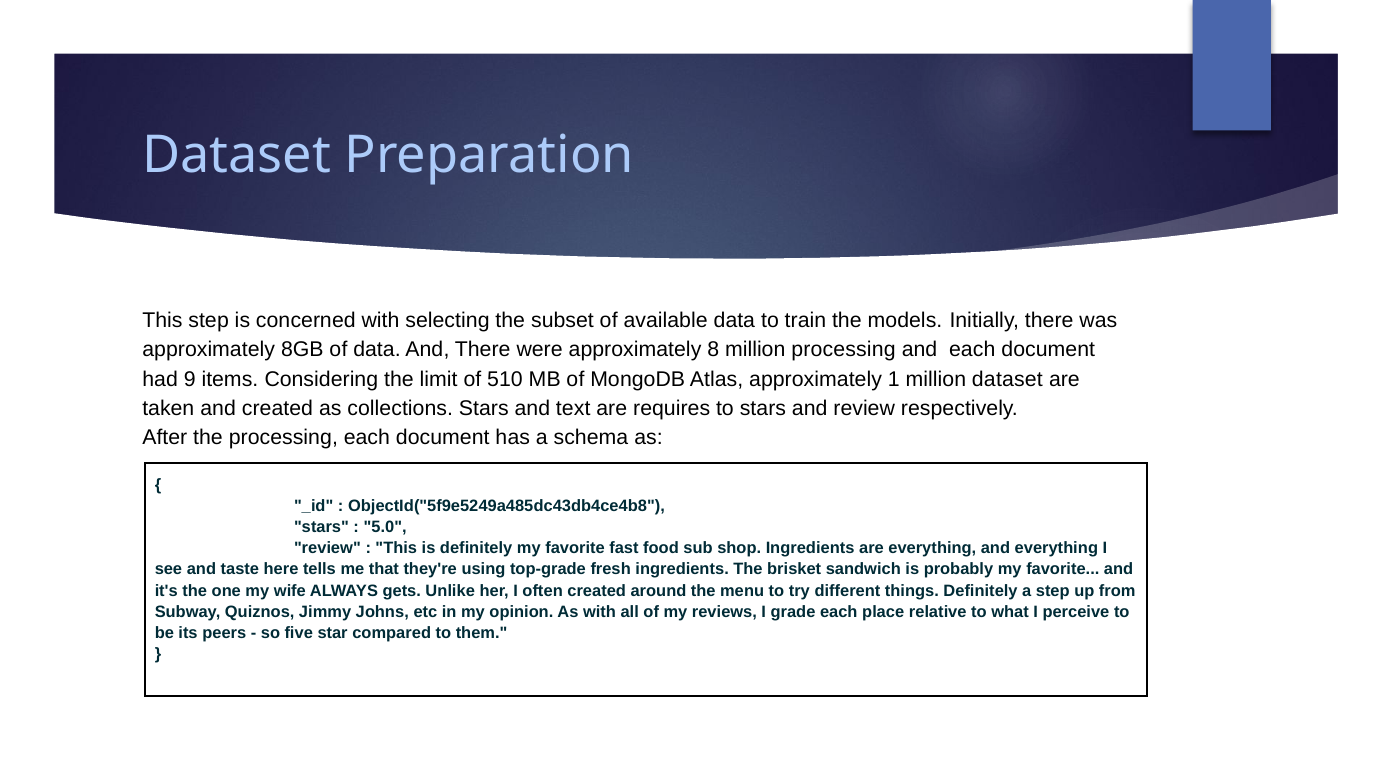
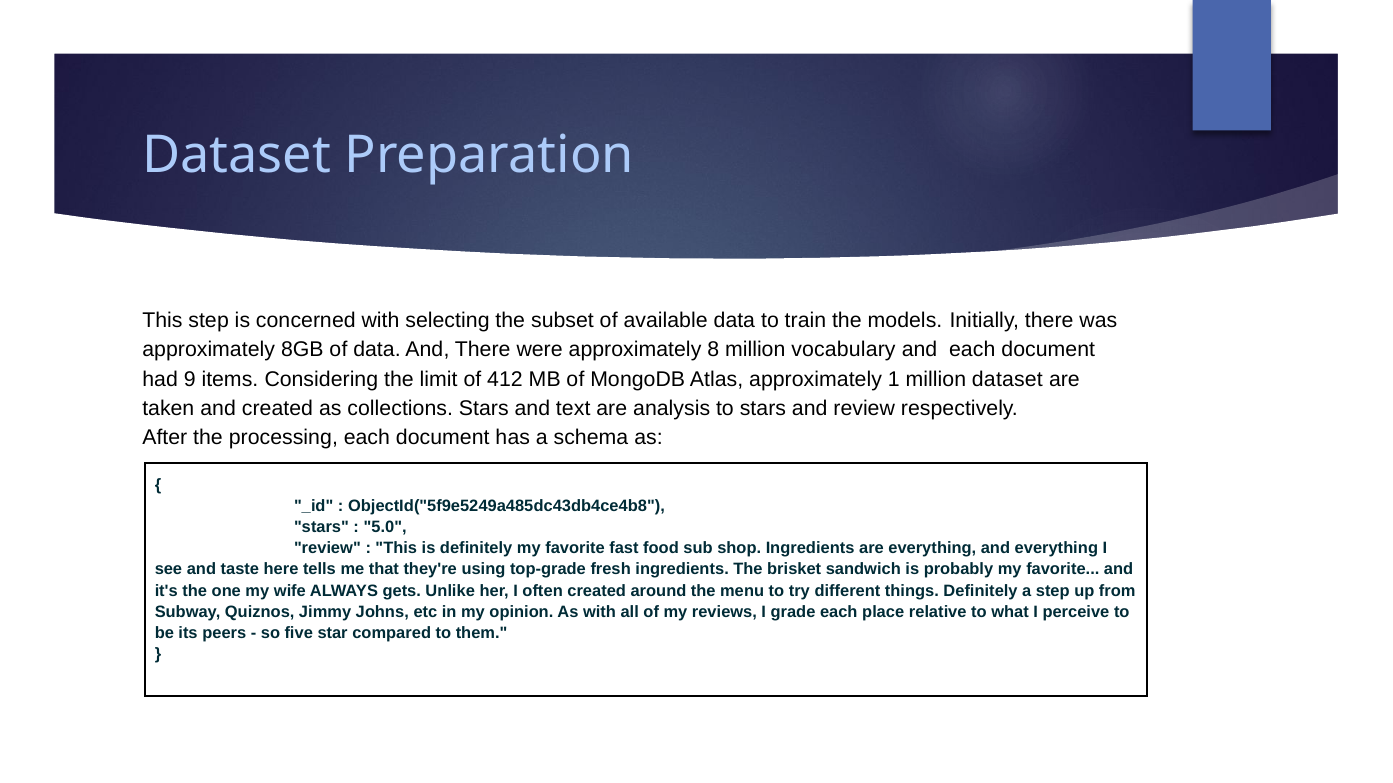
million processing: processing -> vocabulary (844, 350)
510: 510 -> 412 (505, 379)
requires: requires -> analysis (672, 409)
